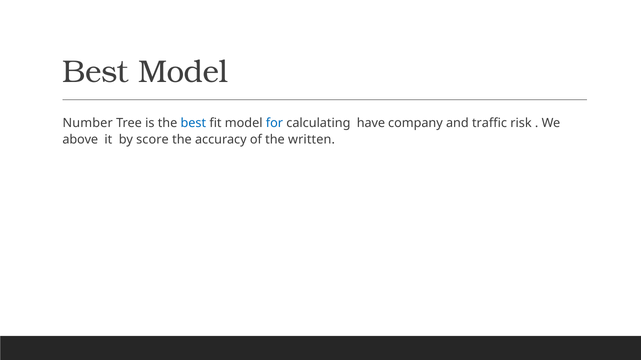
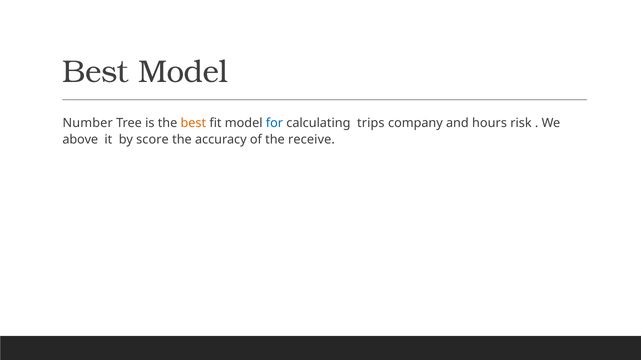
best colour: blue -> orange (193, 123)
have: have -> trips (371, 123)
traffic: traffic -> hours (490, 123)
written: written -> receive (311, 140)
